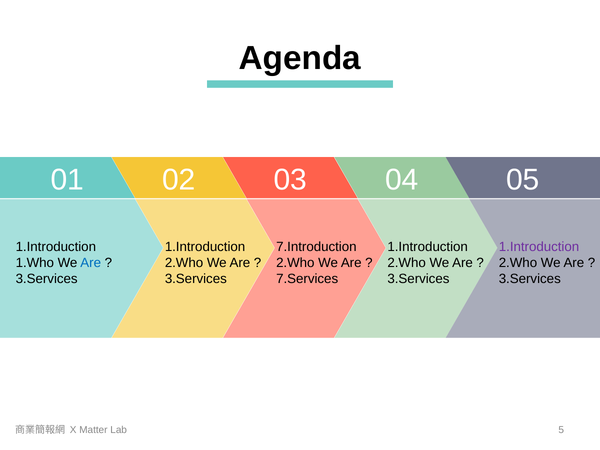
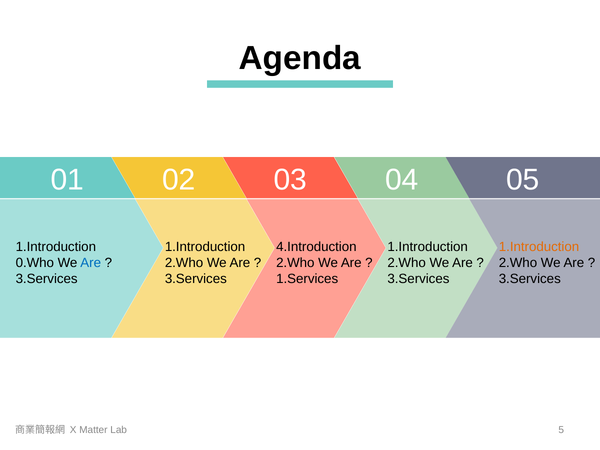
7.Introduction: 7.Introduction -> 4.Introduction (316, 247)
1.Introduction colour: purple -> orange (539, 247)
1.Who: 1.Who -> 0.Who (35, 263)
7.Services: 7.Services -> 1.Services (307, 279)
